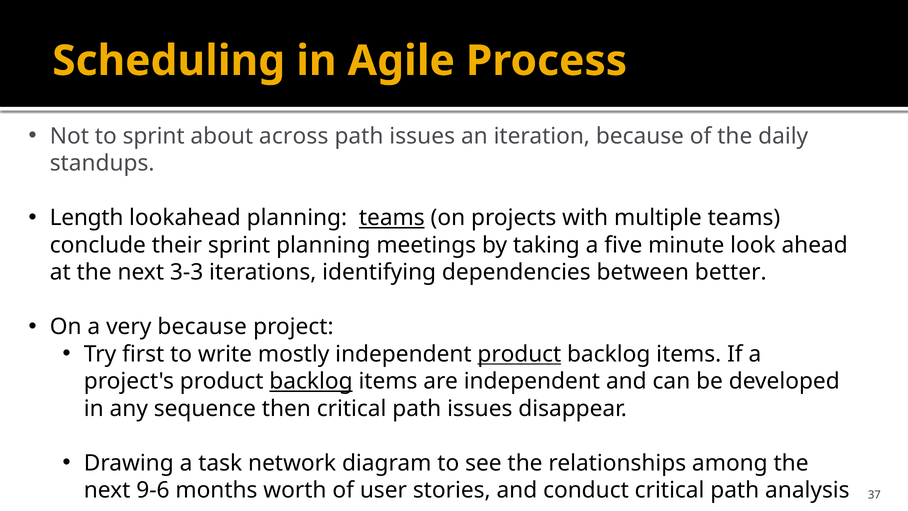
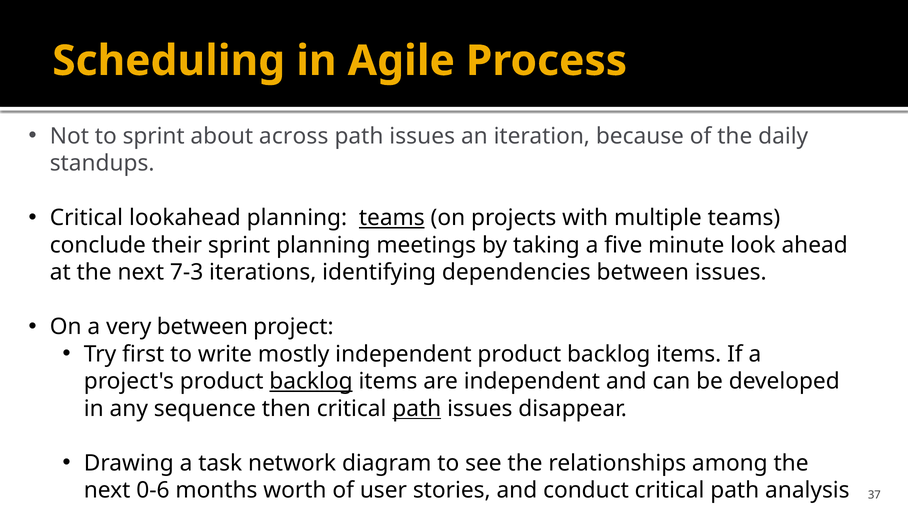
Length: Length -> Critical (86, 218)
3-3: 3-3 -> 7-3 (187, 272)
between better: better -> issues (731, 272)
very because: because -> between (202, 327)
product underline: present -> none (519, 354)
path underline: none -> present (417, 409)
9-6: 9-6 -> 0-6 (153, 490)
